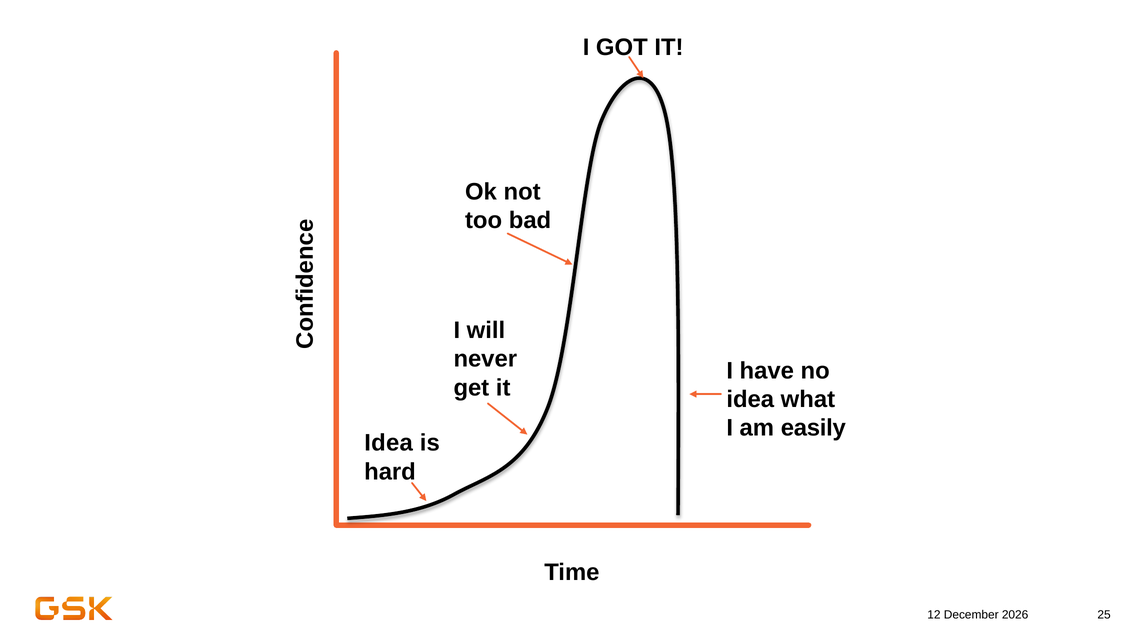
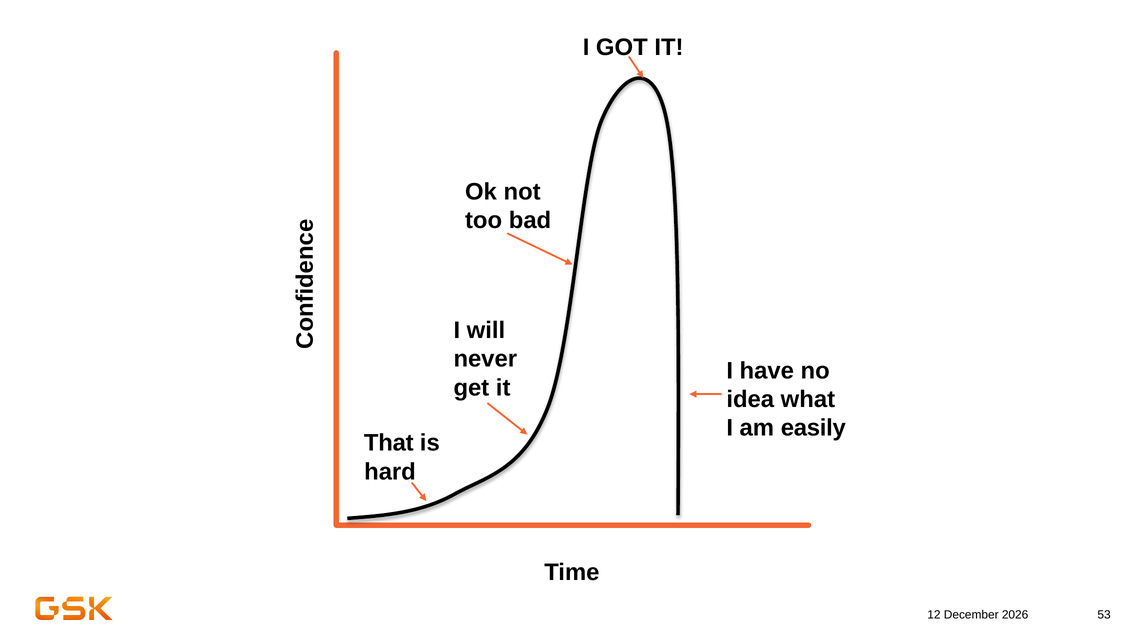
Idea: Idea -> That (389, 443)
25: 25 -> 53 (1104, 615)
